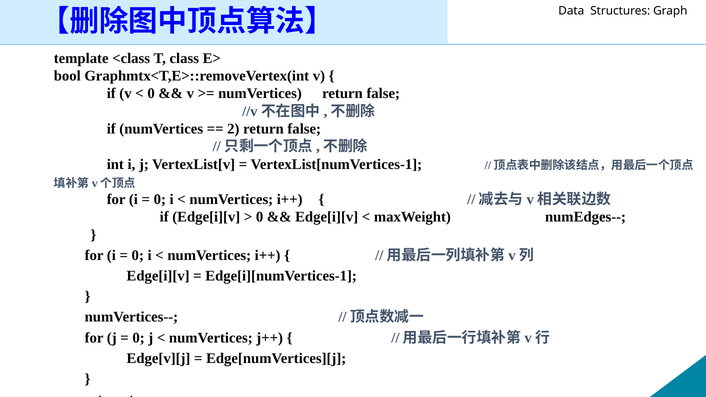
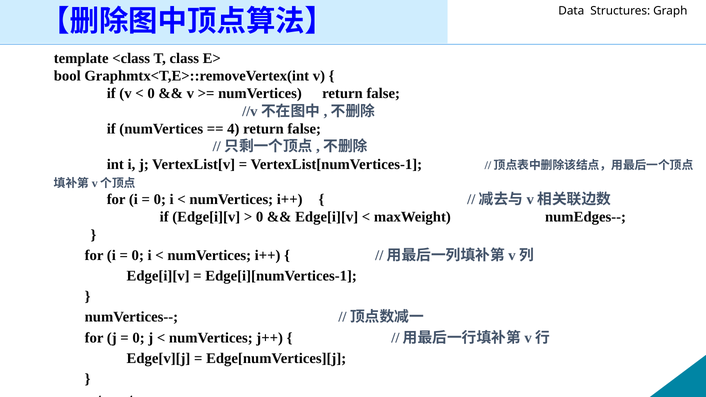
2: 2 -> 4 (233, 129)
